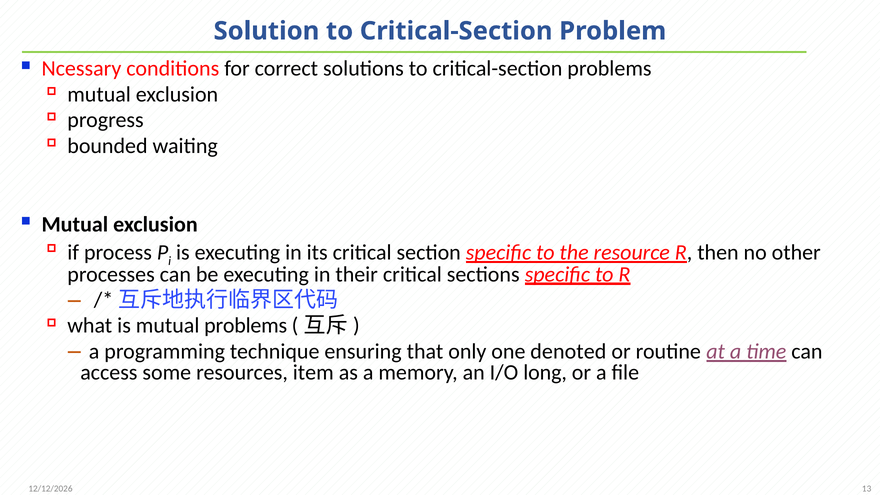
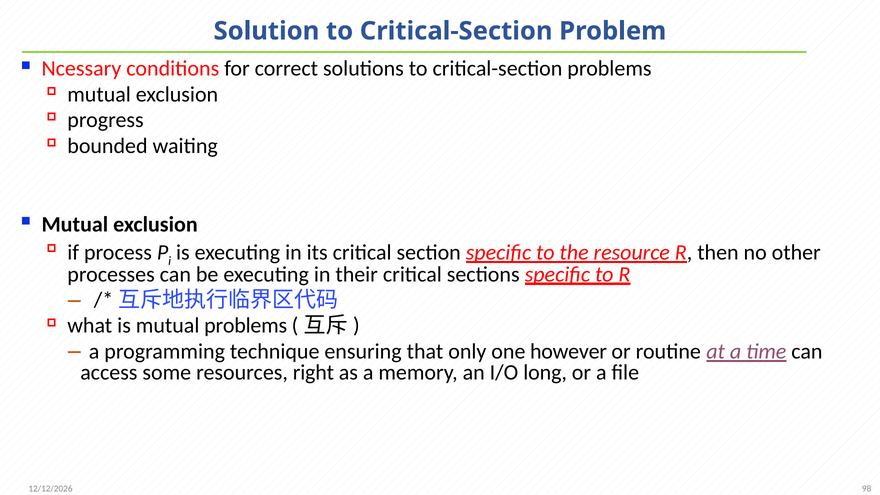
denoted: denoted -> however (569, 351)
item: item -> right (313, 372)
13: 13 -> 98 (867, 489)
